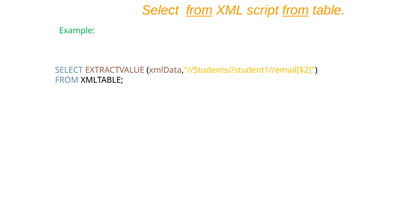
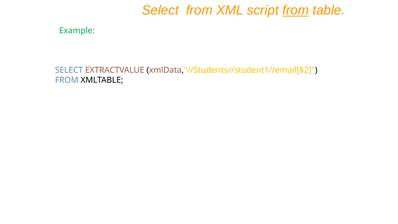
from underline: present -> none (199, 10)
